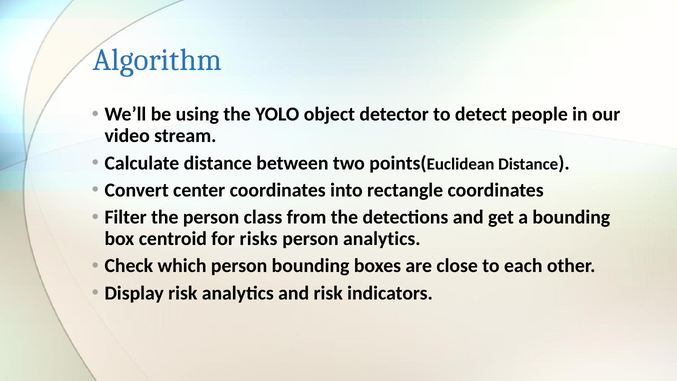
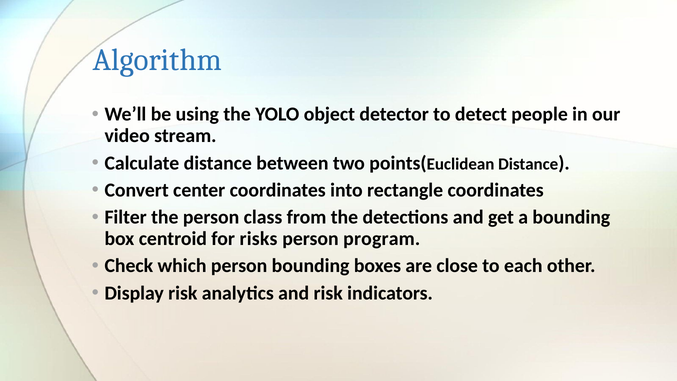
person analytics: analytics -> program (382, 239)
